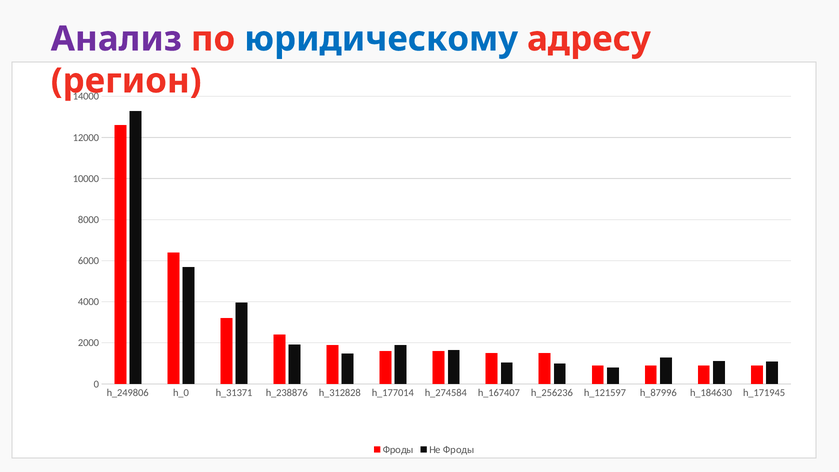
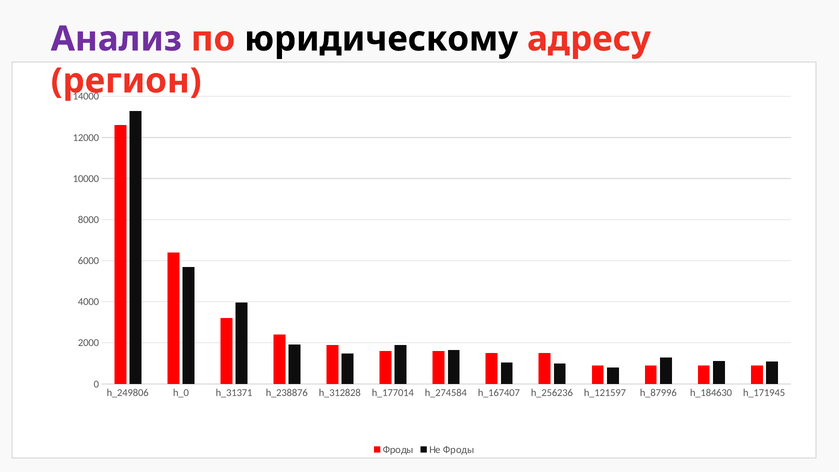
юридическому colour: blue -> black (381, 39)
